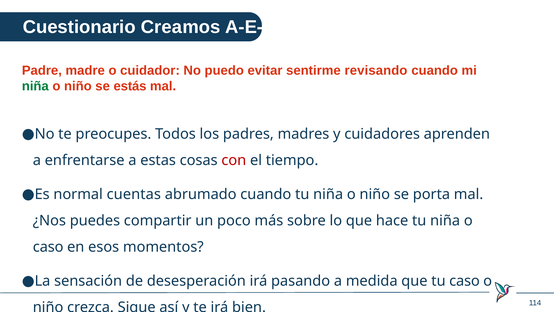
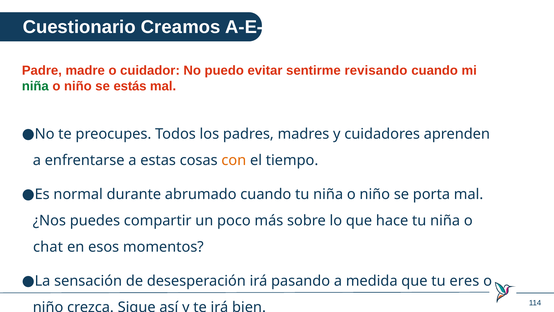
con colour: red -> orange (234, 160)
cuentas: cuentas -> durante (134, 194)
caso: caso -> chat (48, 247)
tu caso: caso -> eres (464, 281)
